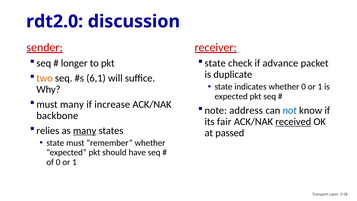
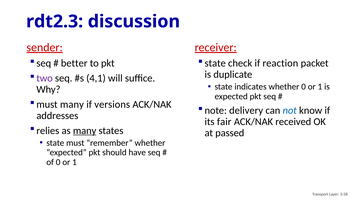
rdt2.0: rdt2.0 -> rdt2.3 (55, 21)
longer: longer -> better (74, 63)
advance: advance -> reaction (280, 63)
two colour: orange -> purple (45, 78)
6,1: 6,1 -> 4,1 (96, 78)
increase: increase -> versions (112, 104)
address: address -> delivery (246, 110)
backbone: backbone -> addresses (57, 115)
received underline: present -> none (293, 122)
